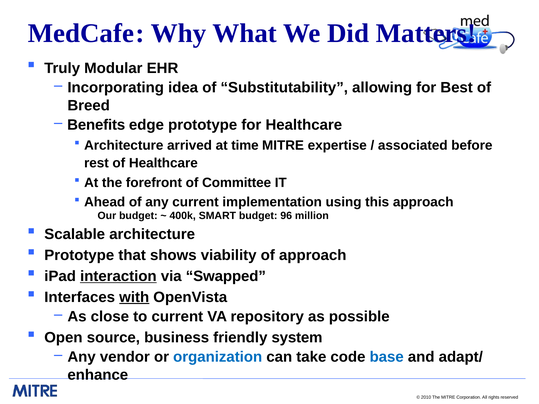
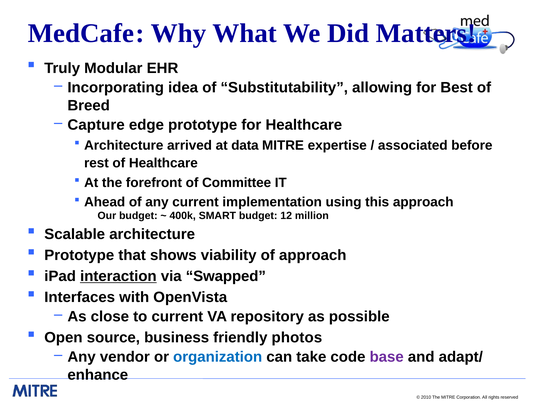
Benefits: Benefits -> Capture (96, 125)
time: time -> data (245, 145)
96: 96 -> 12 (286, 216)
with underline: present -> none (134, 297)
system: system -> photos (297, 338)
base colour: blue -> purple (387, 357)
